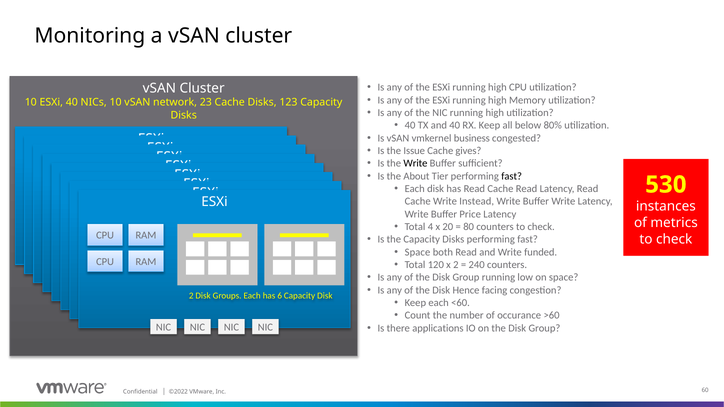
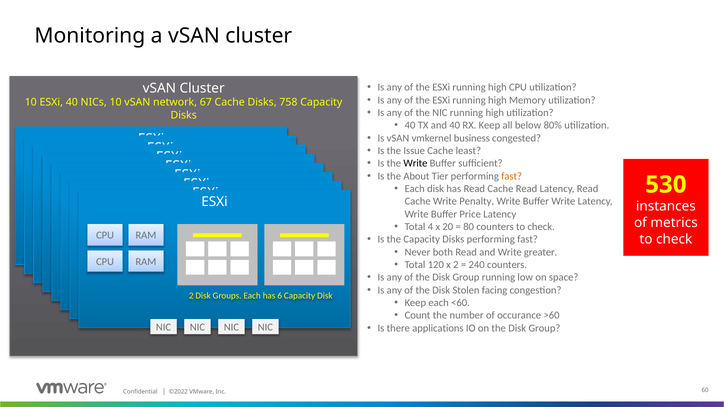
23: 23 -> 67 (206, 103)
123: 123 -> 758 (288, 103)
gives: gives -> least (468, 151)
fast colour: black -> orange (512, 176)
Instead: Instead -> Penalty (477, 202)
Space: Space -> Never (418, 252)
funded: funded -> greater (541, 252)
Hence: Hence -> Stolen (466, 290)
